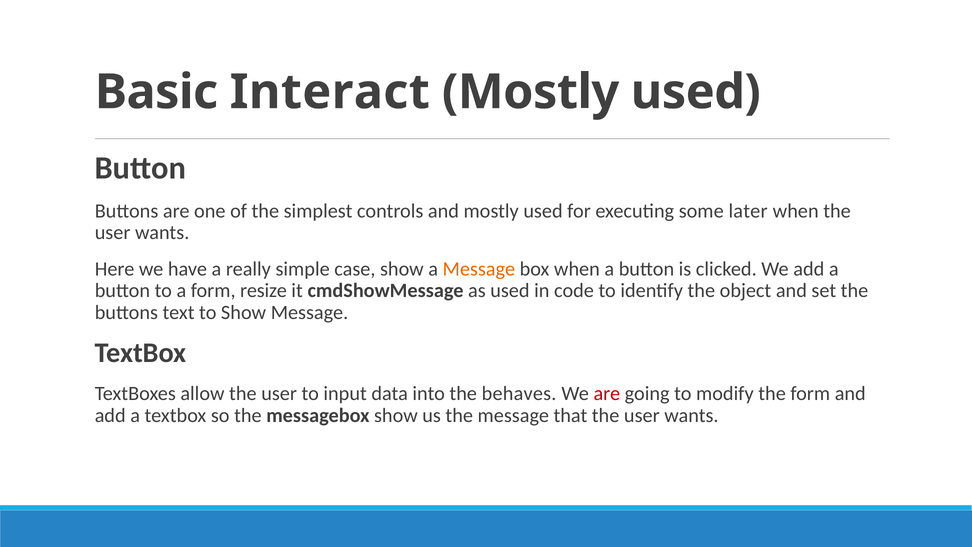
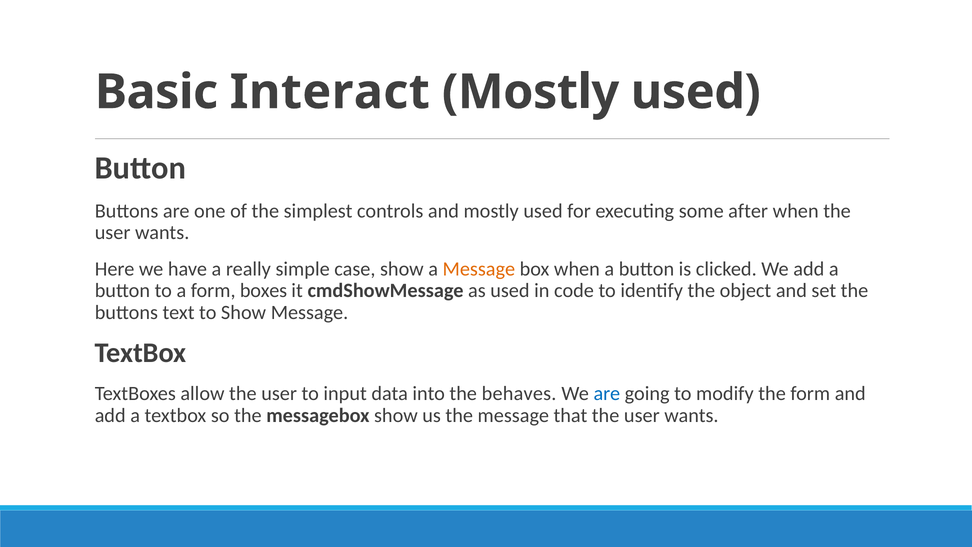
later: later -> after (748, 211)
resize: resize -> boxes (264, 291)
are colour: red -> blue (607, 393)
